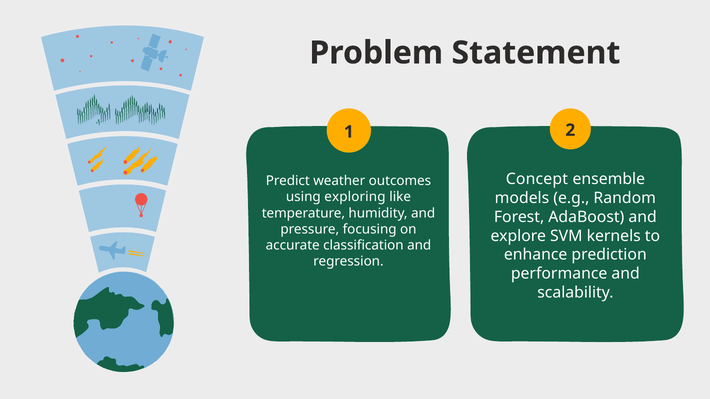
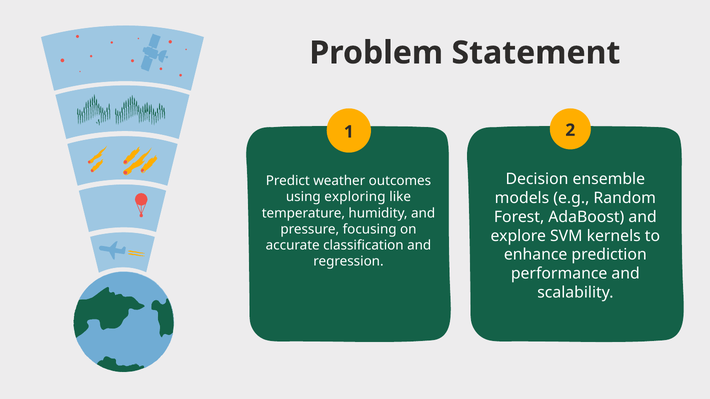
Concept: Concept -> Decision (537, 179)
